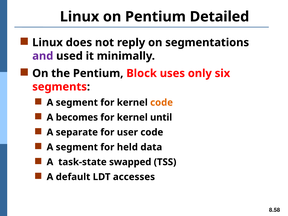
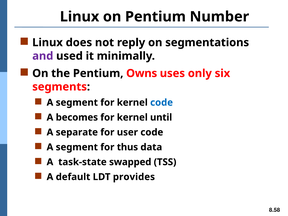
Detailed: Detailed -> Number (219, 17)
Block: Block -> Owns (142, 73)
code colour: orange -> blue (162, 103)
held: held -> thus (127, 147)
accesses: accesses -> provides (134, 177)
